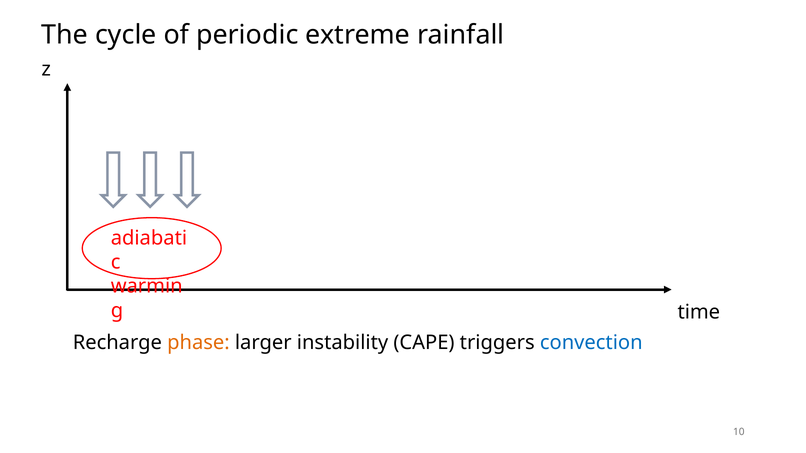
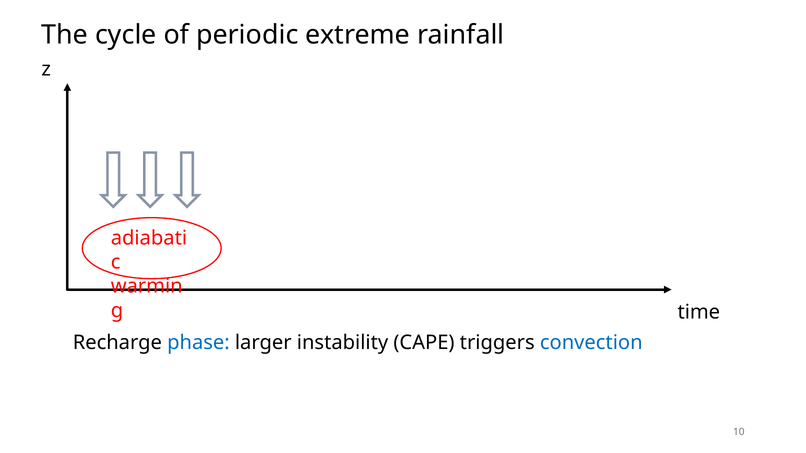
phase colour: orange -> blue (198, 343)
